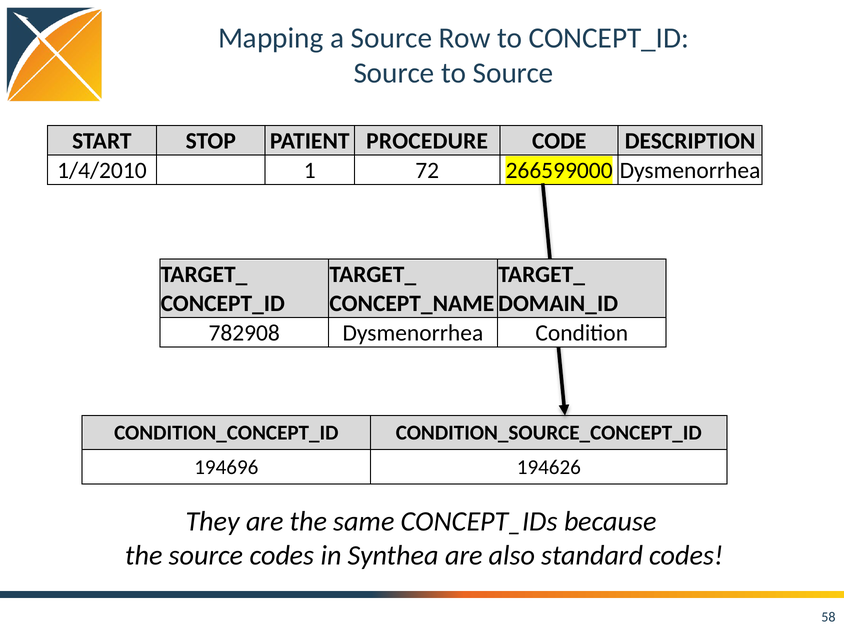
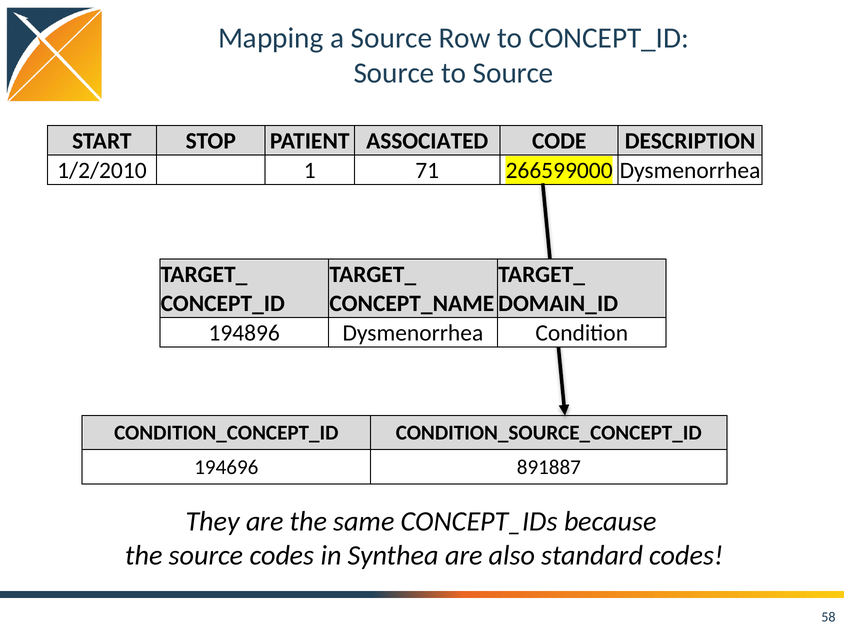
PROCEDURE: PROCEDURE -> ASSOCIATED (427, 141)
1/4/2010: 1/4/2010 -> 1/2/2010 (102, 170)
72: 72 -> 71 (427, 170)
782908: 782908 -> 194896 (244, 333)
194626: 194626 -> 891887 (549, 467)
